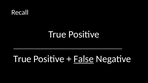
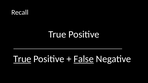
True underline: none -> present (22, 59)
